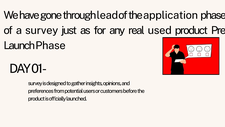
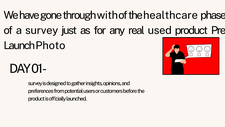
lead: lead -> with (107, 15)
application: application -> healthcare (170, 15)
Launch Phase: Phase -> Photo (50, 45)
